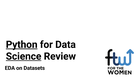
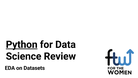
Science underline: present -> none (24, 56)
